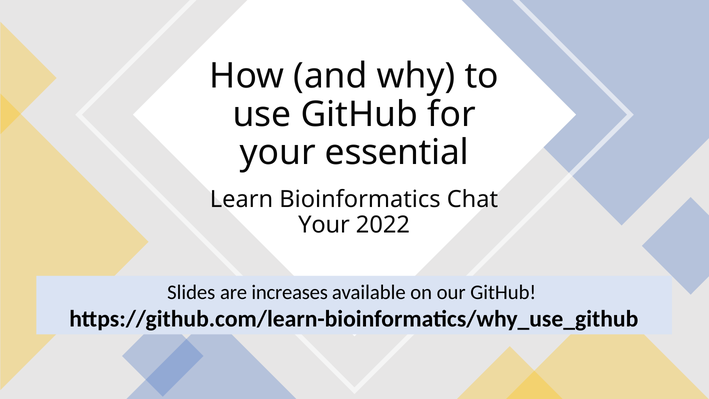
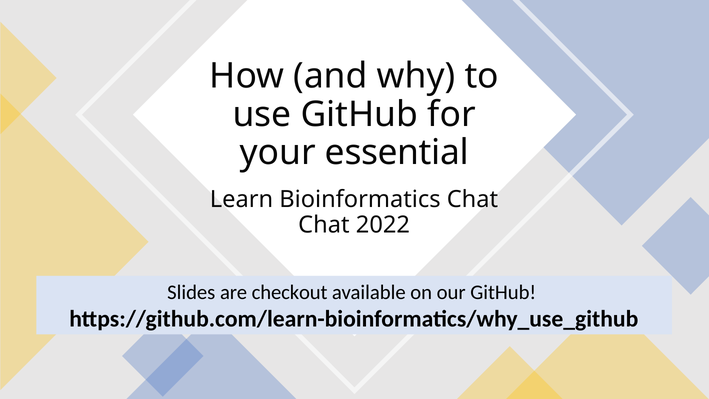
Your: Your -> Chat (324, 225)
increases: increases -> checkout (290, 292)
